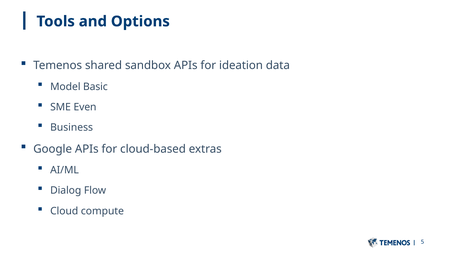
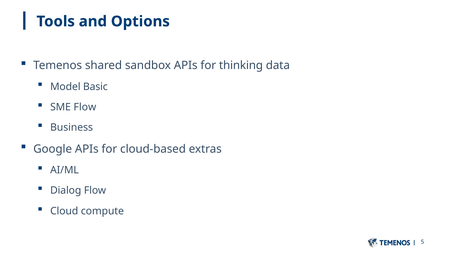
ideation: ideation -> thinking (241, 66)
SME Even: Even -> Flow (85, 107)
